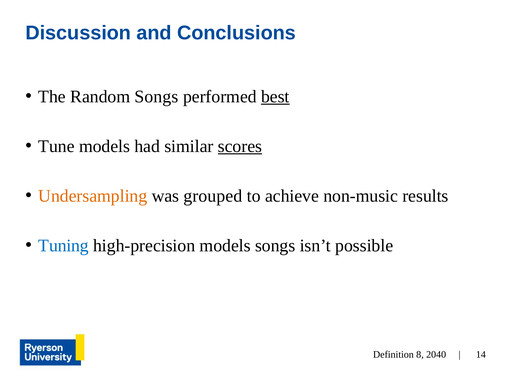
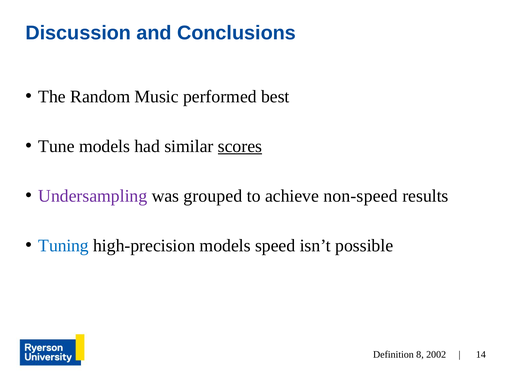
Random Songs: Songs -> Music (157, 97)
best underline: present -> none (275, 97)
Undersampling colour: orange -> purple (93, 196)
non-music: non-music -> non-speed (361, 196)
models songs: songs -> speed (275, 245)
2040: 2040 -> 2002 (436, 354)
